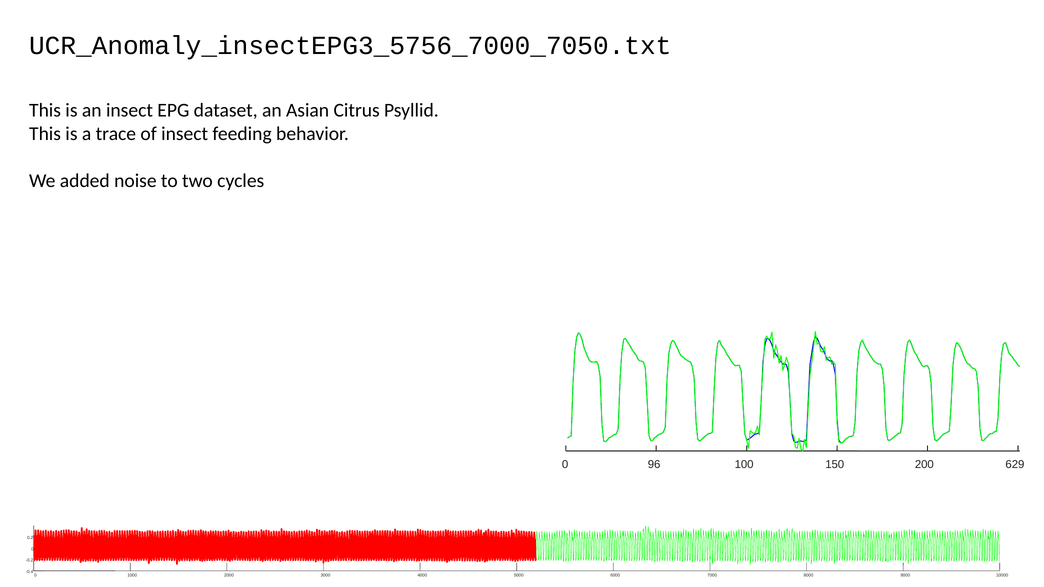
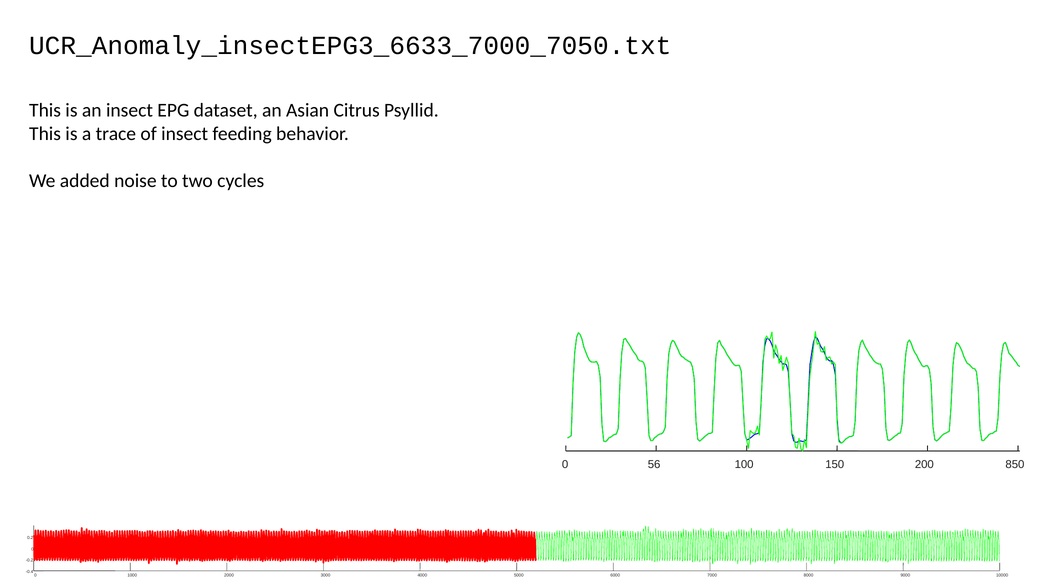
UCR_Anomaly_insectEPG3_5756_7000_7050.txt: UCR_Anomaly_insectEPG3_5756_7000_7050.txt -> UCR_Anomaly_insectEPG3_6633_7000_7050.txt (350, 46)
96: 96 -> 56 (654, 464)
629: 629 -> 850 (1015, 464)
